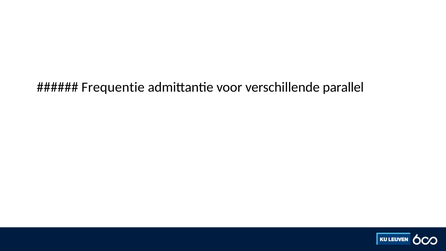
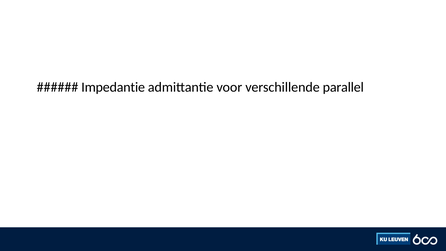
Frequentie: Frequentie -> Impedantie (113, 87)
